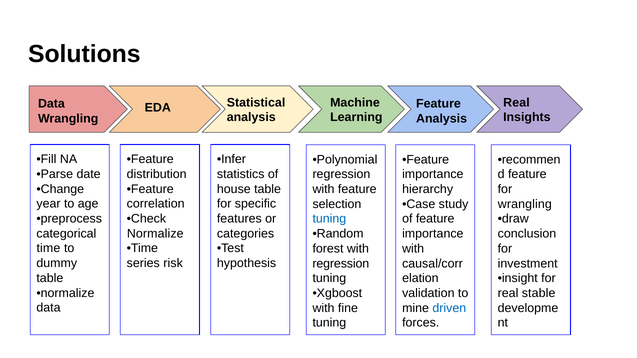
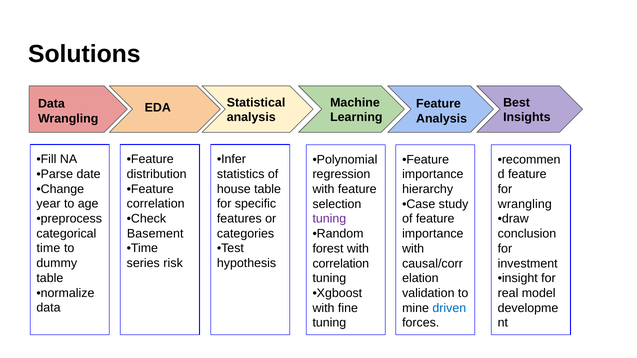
Real: Real -> Best (517, 103)
tuning colour: blue -> purple (329, 219)
Normalize: Normalize -> Basement (155, 234)
regression: regression -> correlation (341, 264)
stable: stable -> model (539, 293)
